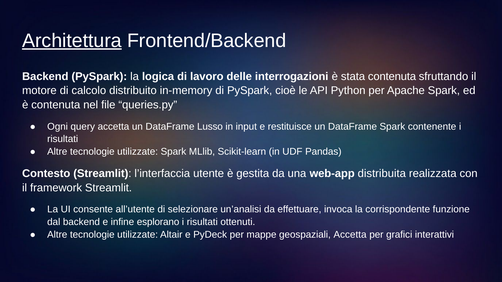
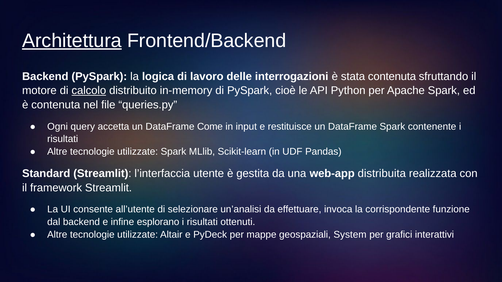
calcolo underline: none -> present (89, 91)
Lusso: Lusso -> Come (210, 127)
Contesto: Contesto -> Standard (46, 174)
geospaziali Accetta: Accetta -> System (350, 235)
